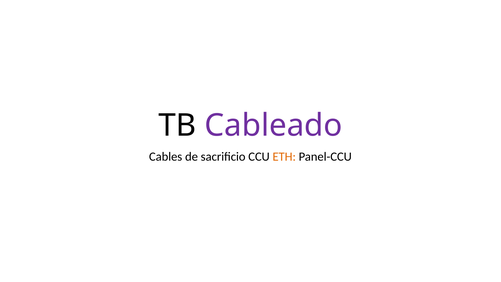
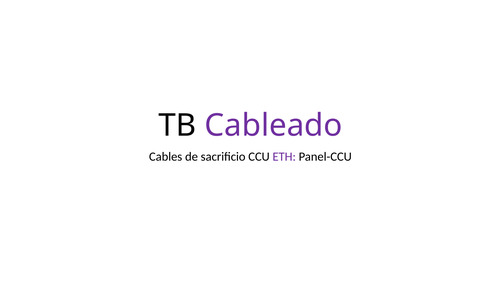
ETH colour: orange -> purple (284, 157)
